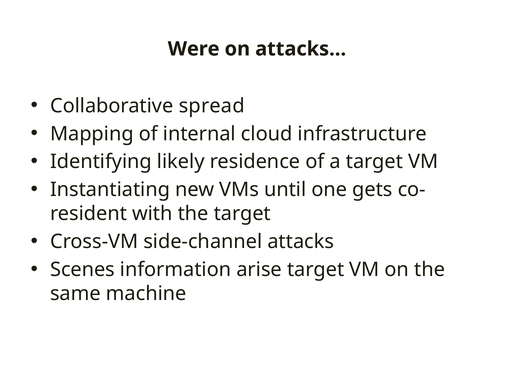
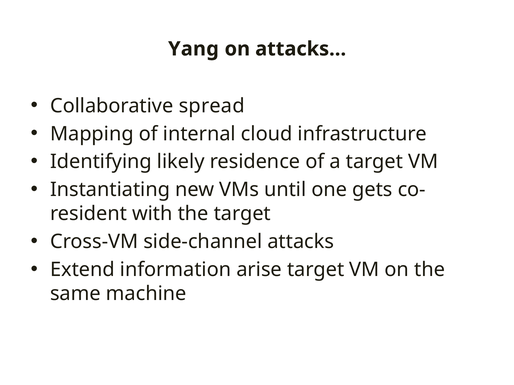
Were: Were -> Yang (193, 49)
Scenes: Scenes -> Extend (82, 270)
